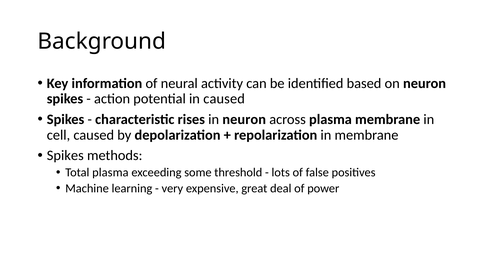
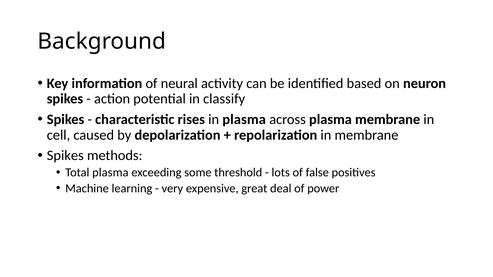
in caused: caused -> classify (224, 99)
in neuron: neuron -> plasma (244, 120)
